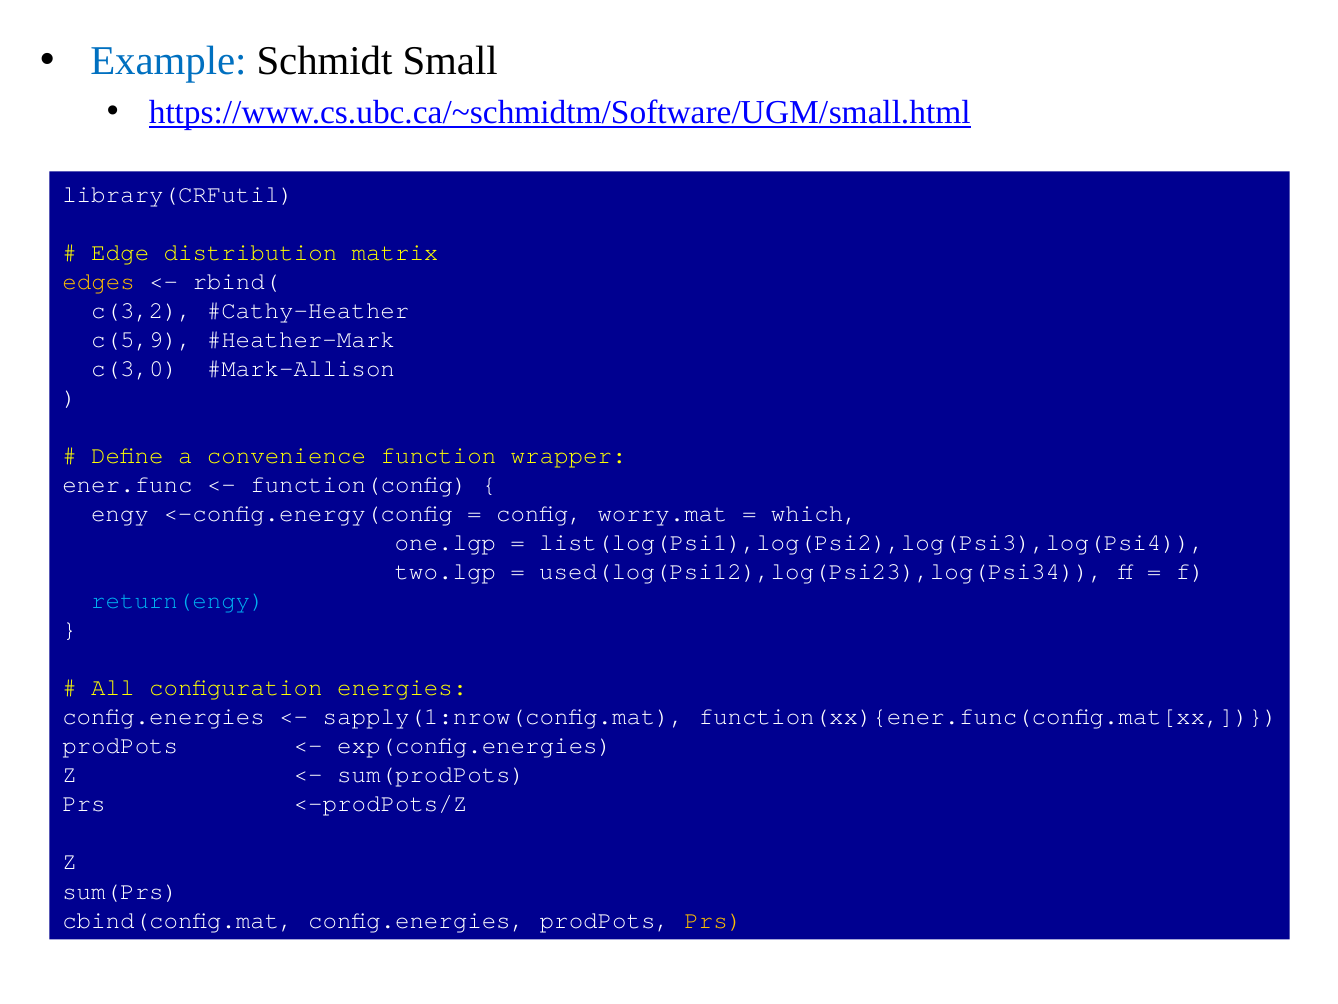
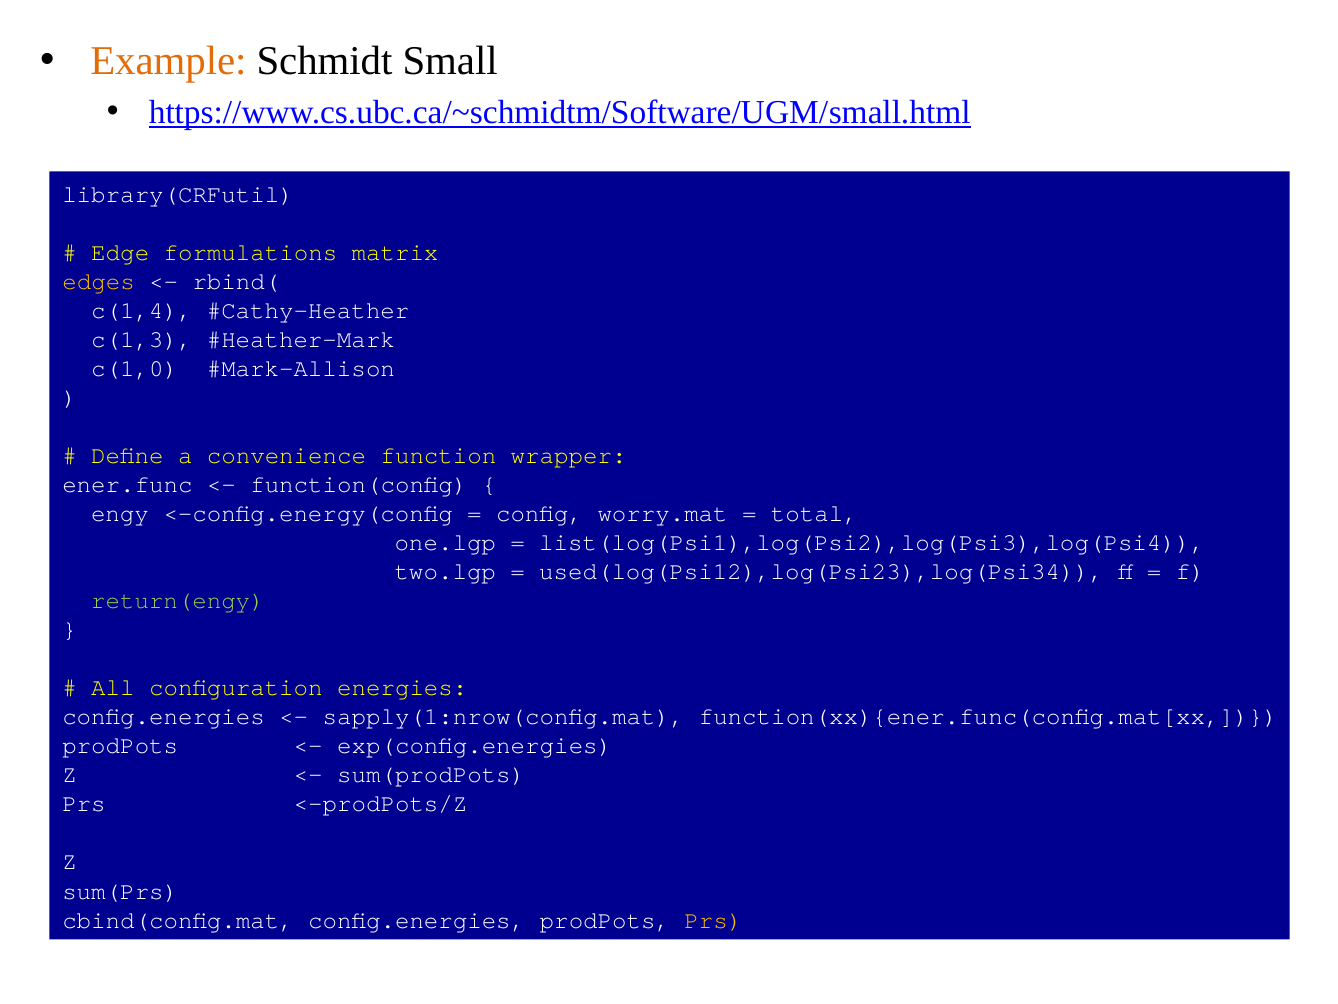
Example colour: blue -> orange (168, 61)
distribution: distribution -> formulations (250, 252)
c(3,2: c(3,2 -> c(1,4 (142, 310)
c(5,9: c(5,9 -> c(1,3 (142, 339)
c(3,0: c(3,0 -> c(1,0 (135, 368)
which: which -> total (814, 513)
return(engy colour: light blue -> light green (178, 600)
